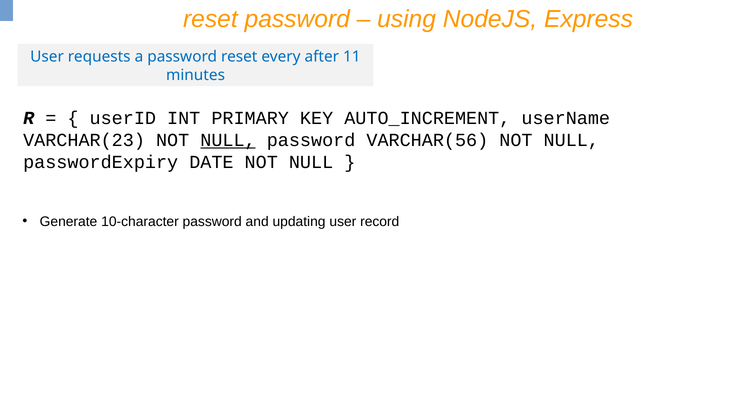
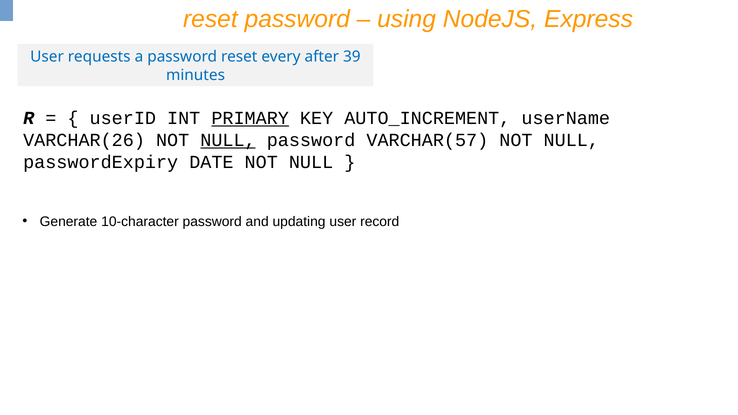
11: 11 -> 39 (352, 57)
PRIMARY underline: none -> present (250, 118)
VARCHAR(23: VARCHAR(23 -> VARCHAR(26 (84, 140)
VARCHAR(56: VARCHAR(56 -> VARCHAR(57 (427, 140)
